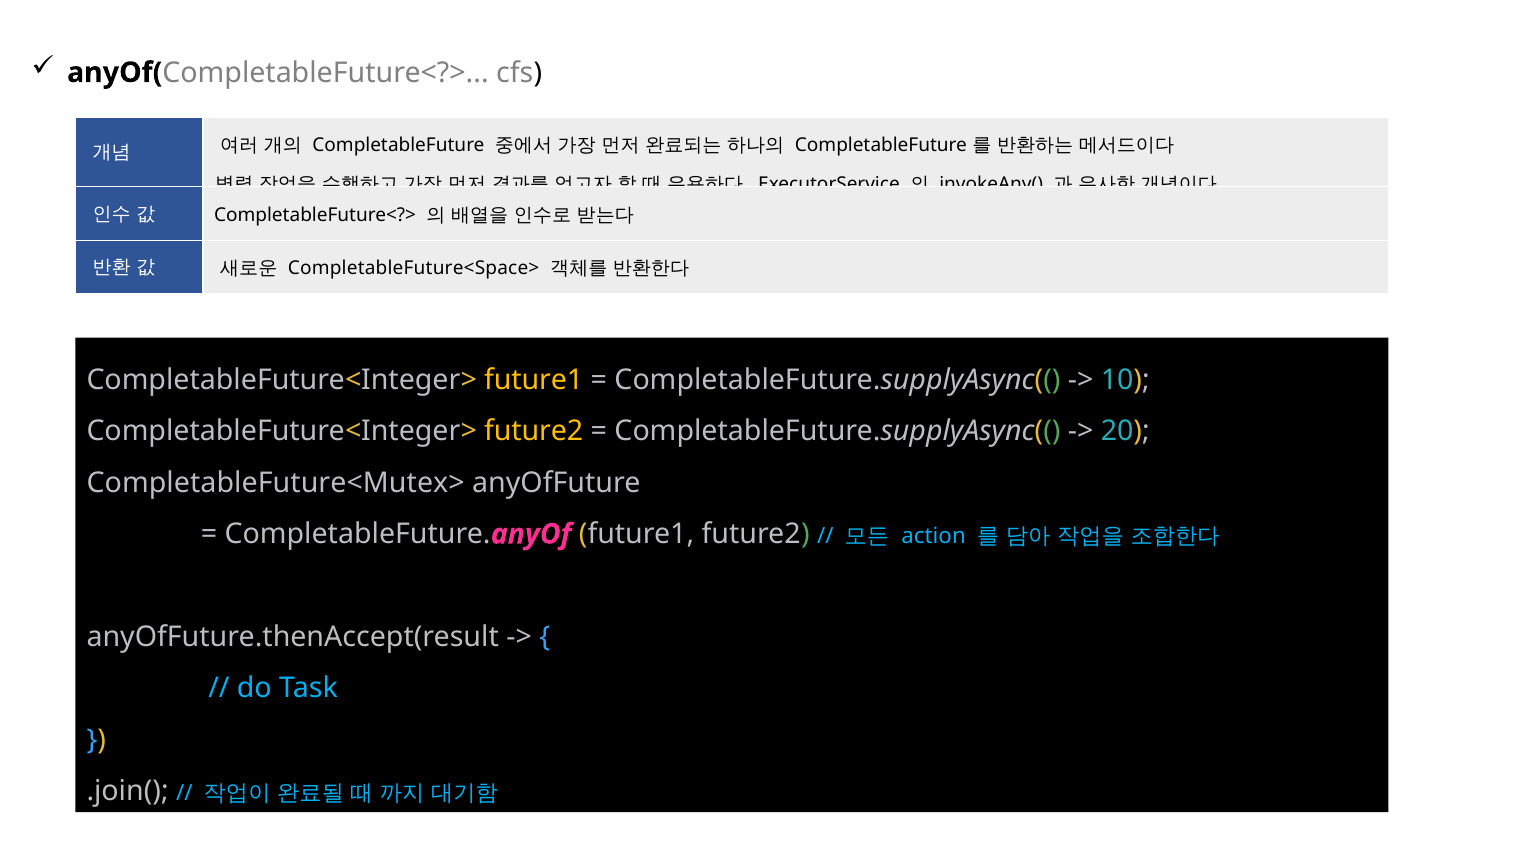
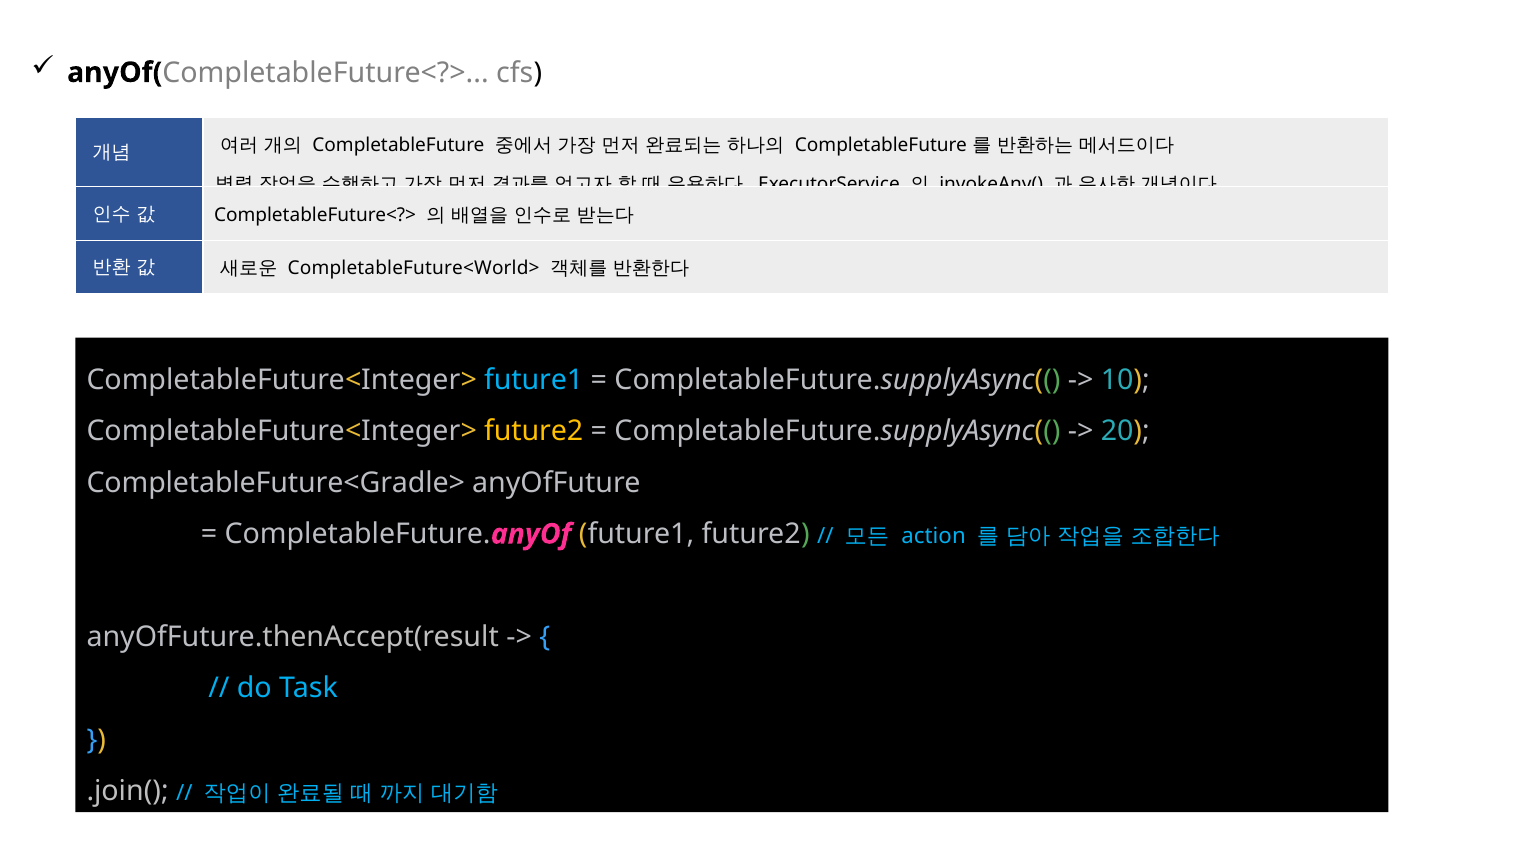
CompletableFuture<Space>: CompletableFuture<Space> -> CompletableFuture<World> (414, 269)
future1 colour: yellow -> light blue (534, 380)
CompletableFuture<Mutex>: CompletableFuture<Mutex> -> CompletableFuture<Gradle> (276, 483)
